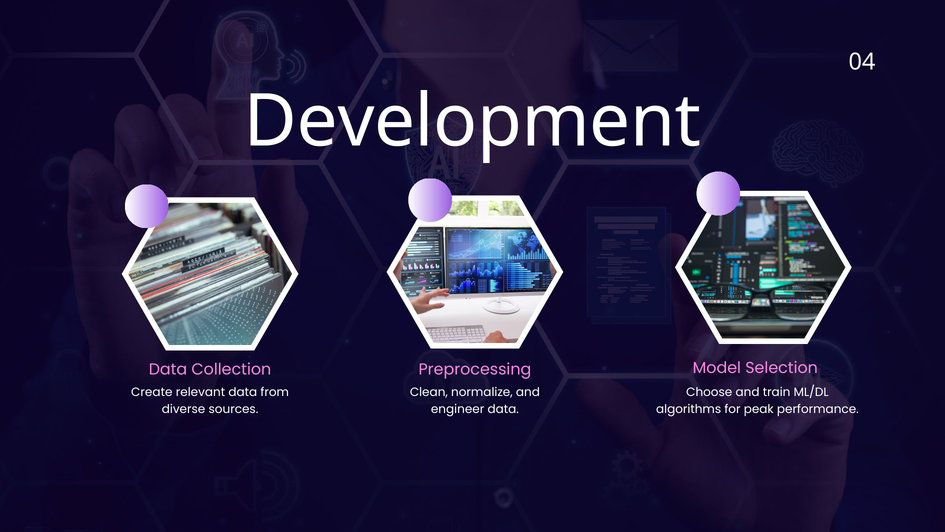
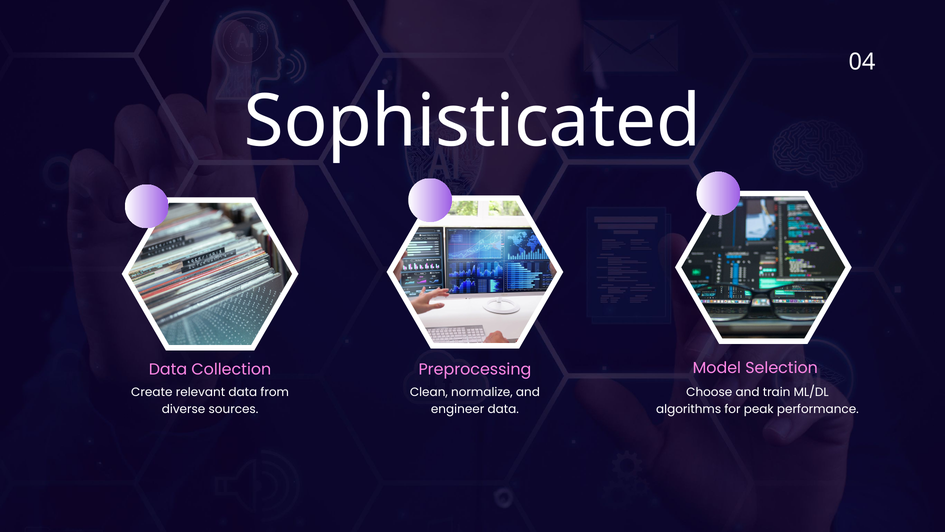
Development: Development -> Sophisticated (472, 121)
